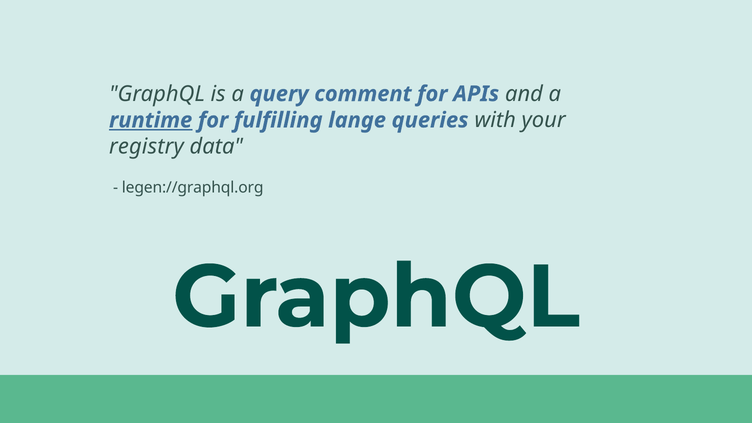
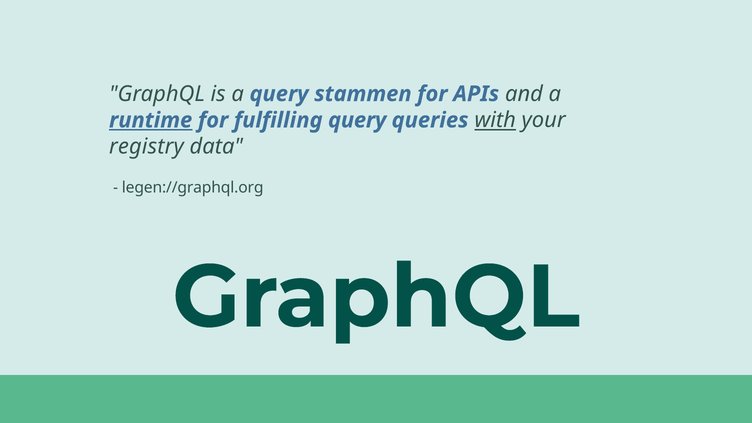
comment: comment -> stammen (363, 94)
fulfilling lange: lange -> query (357, 120)
with underline: none -> present (495, 120)
